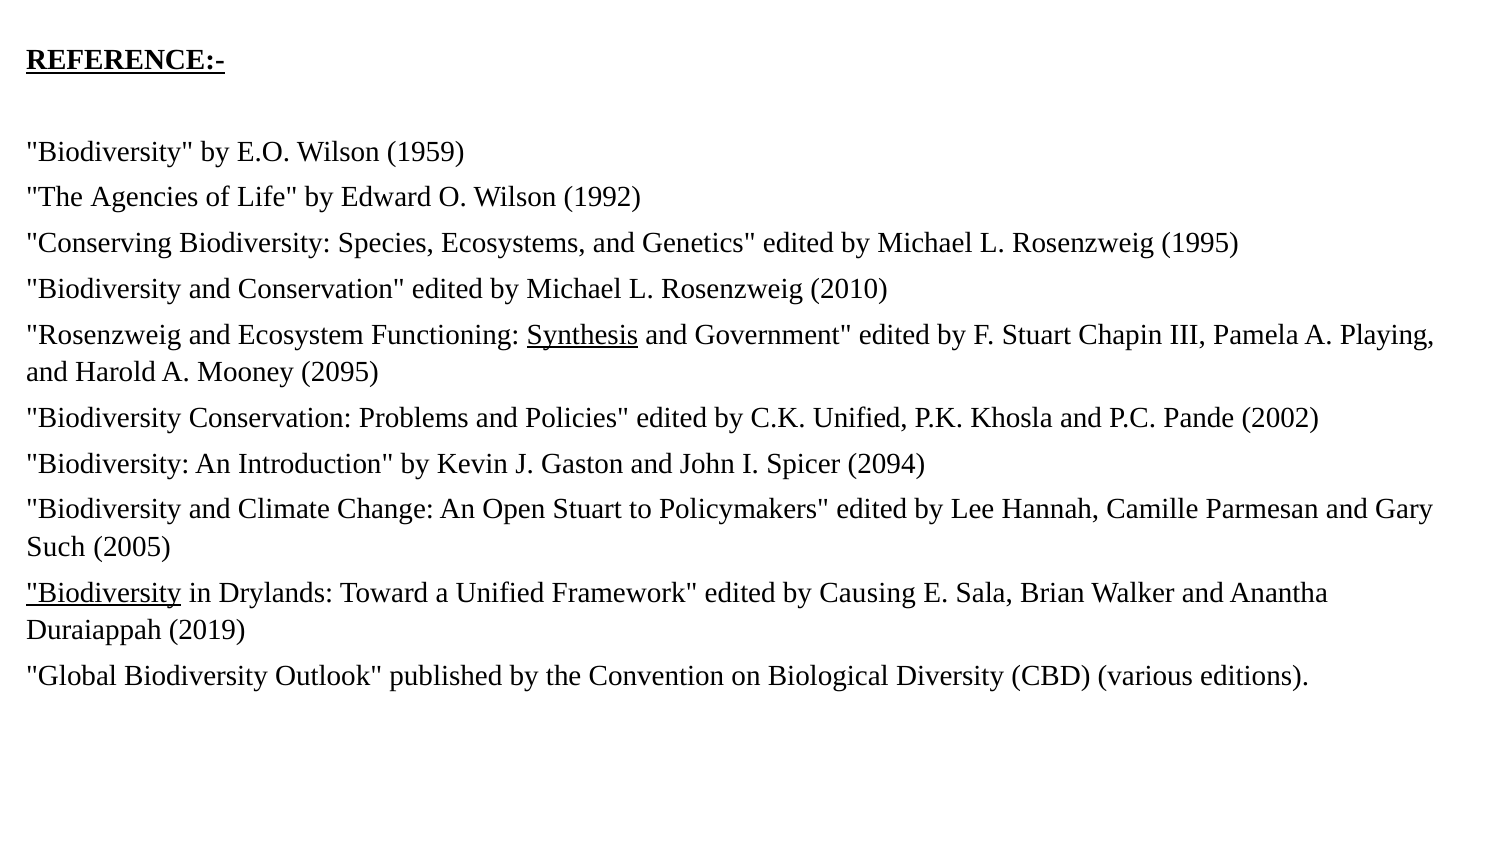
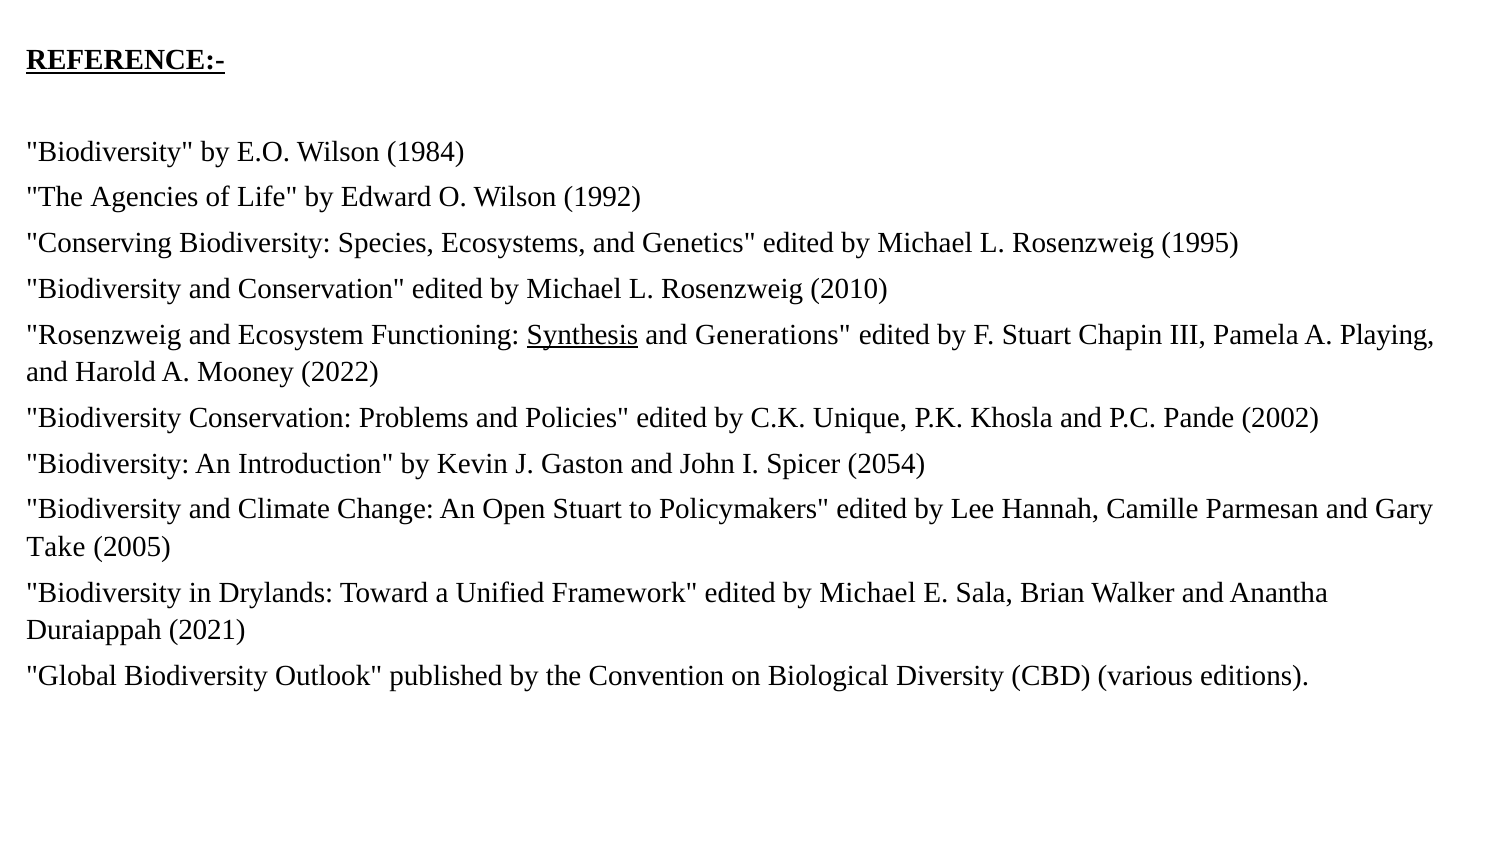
1959: 1959 -> 1984 (426, 151)
Government: Government -> Generations (773, 334)
2095: 2095 -> 2022 (340, 372)
C.K Unified: Unified -> Unique (860, 418)
2094: 2094 -> 2054 (886, 463)
Such: Such -> Take (56, 546)
Biodiversity underline: present -> none (104, 592)
Framework edited by Causing: Causing -> Michael (868, 592)
2019: 2019 -> 2021 (207, 630)
